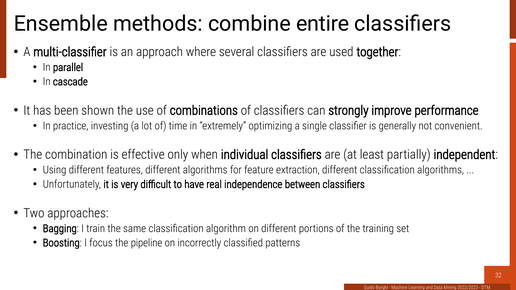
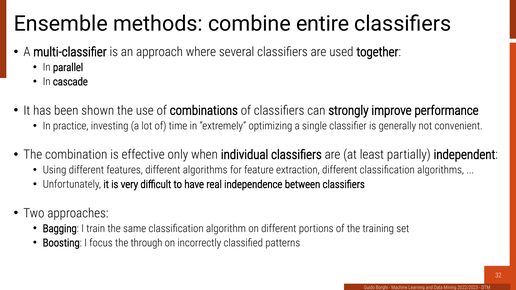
pipeline: pipeline -> through (147, 243)
